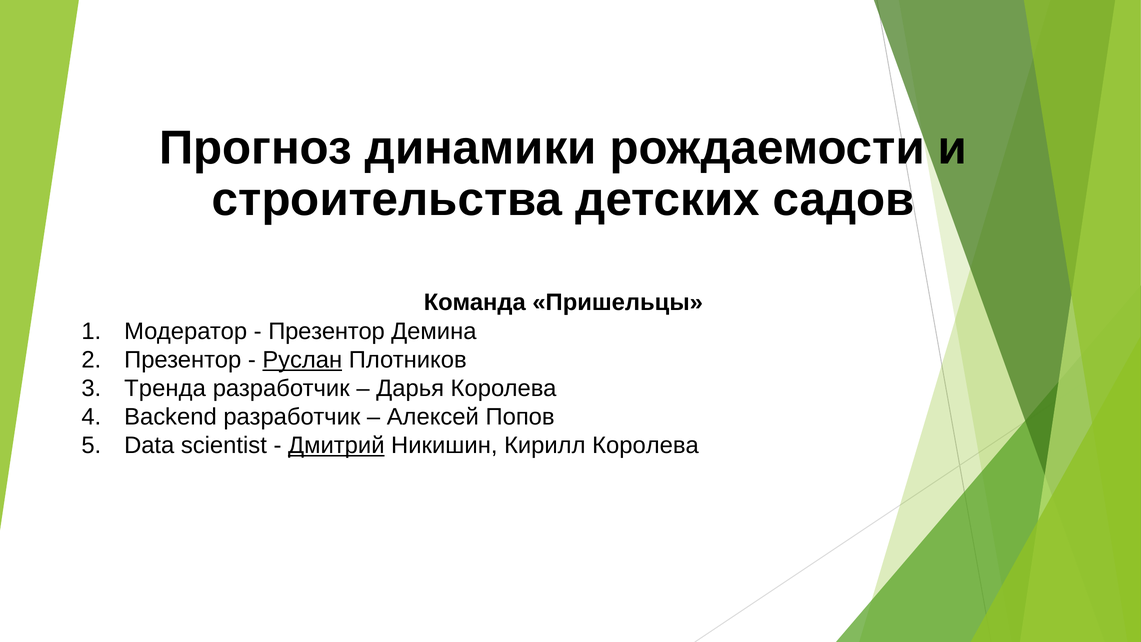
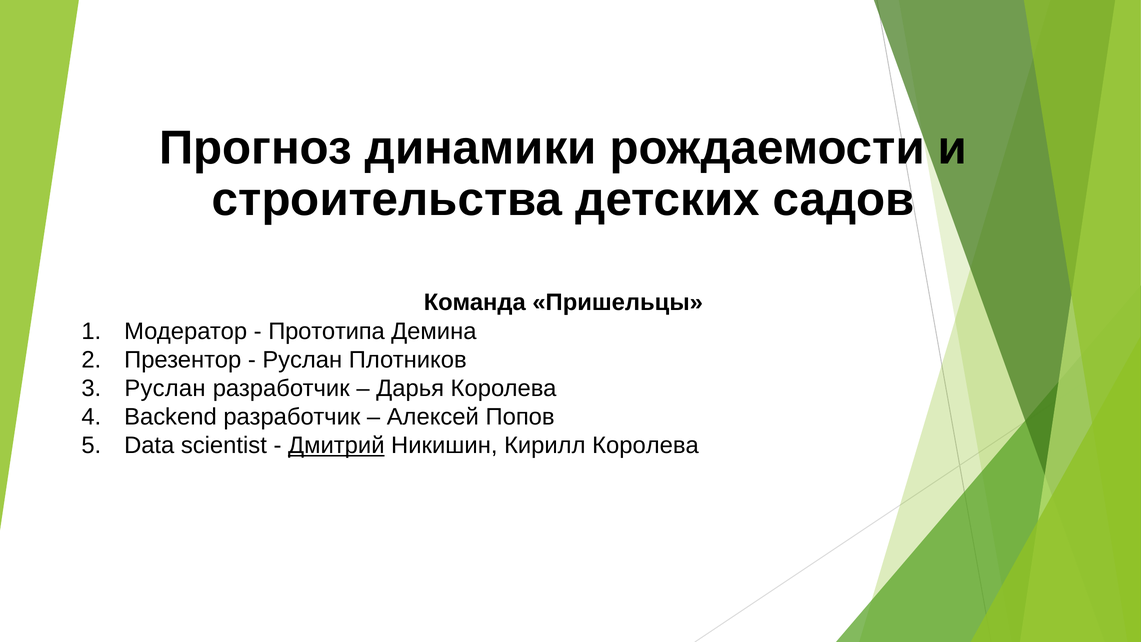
Презентор: Презентор -> Прототипа (327, 331)
Руслан underline: present -> none (302, 360)
Тренда: Тренда -> Руслан (165, 388)
